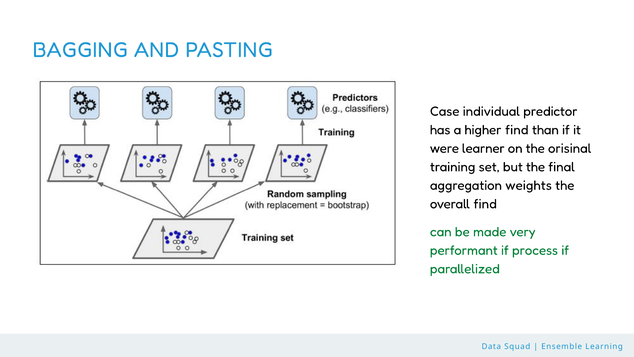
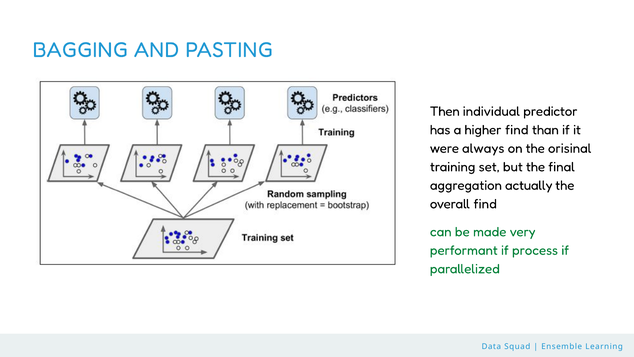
Case: Case -> Then (445, 111)
learner: learner -> always (483, 148)
weights: weights -> actually (529, 185)
